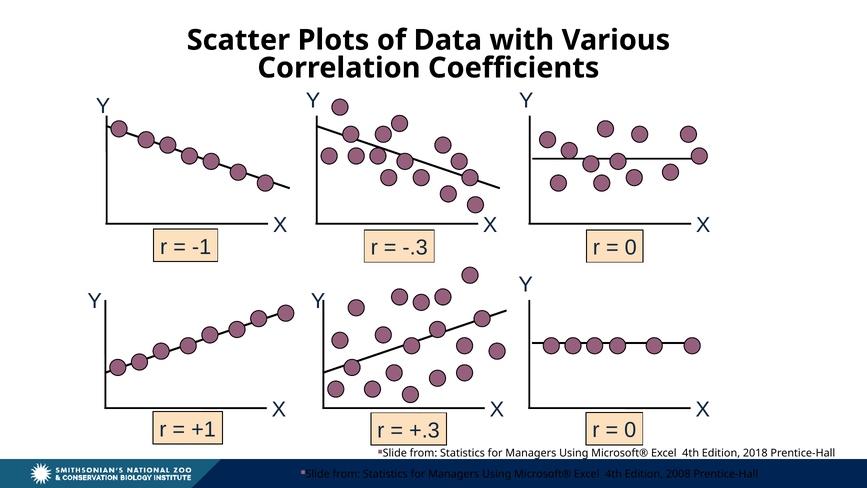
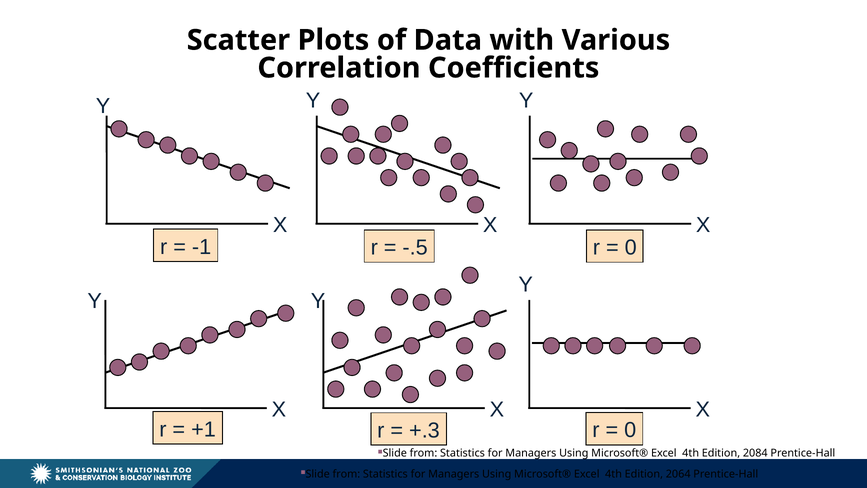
-.3: -.3 -> -.5 (415, 247)
2018: 2018 -> 2084 (755, 453)
2008: 2008 -> 2064 (678, 474)
